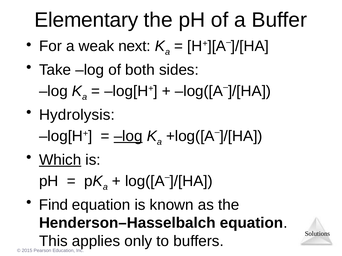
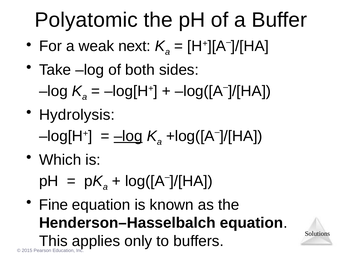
Elementary: Elementary -> Polyatomic (86, 20)
Which underline: present -> none (60, 160)
Find: Find -> Fine (53, 205)
